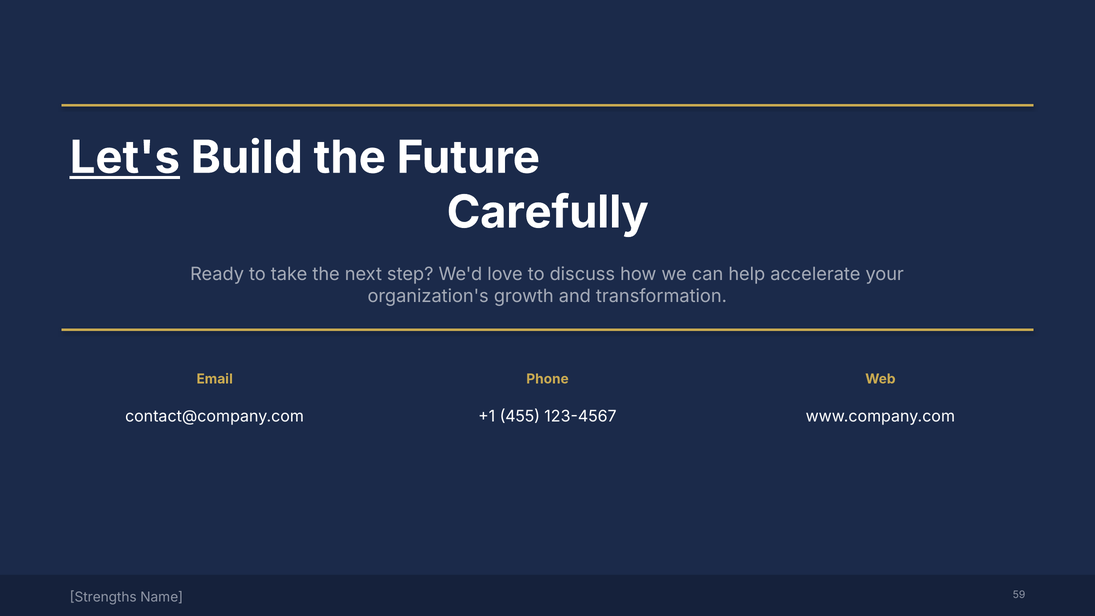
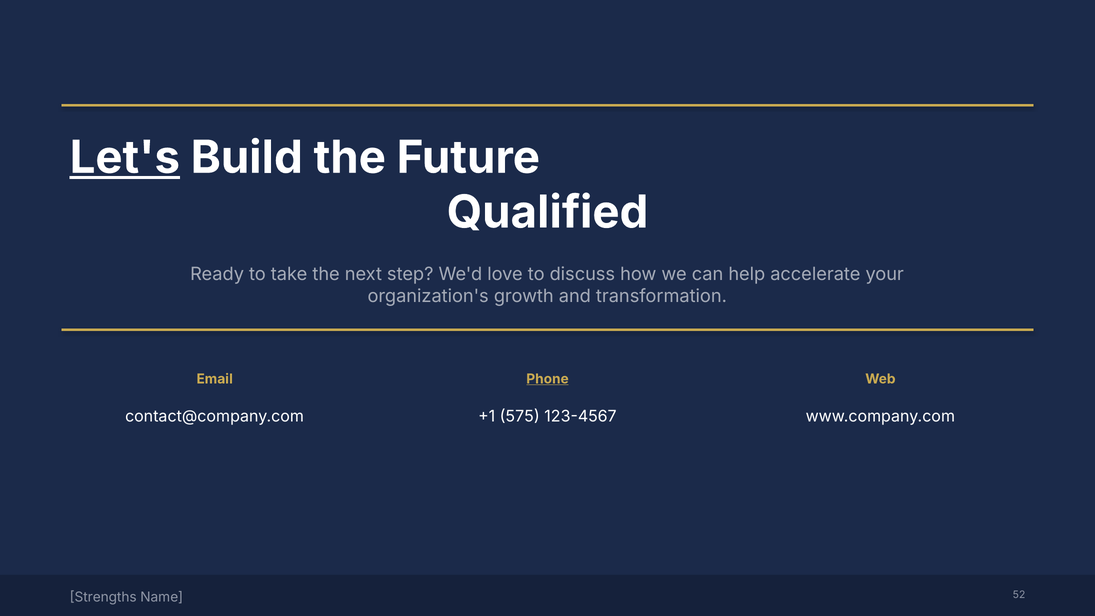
Carefully: Carefully -> Qualified (548, 212)
Phone underline: none -> present (547, 379)
455: 455 -> 575 (520, 416)
59: 59 -> 52 (1019, 595)
